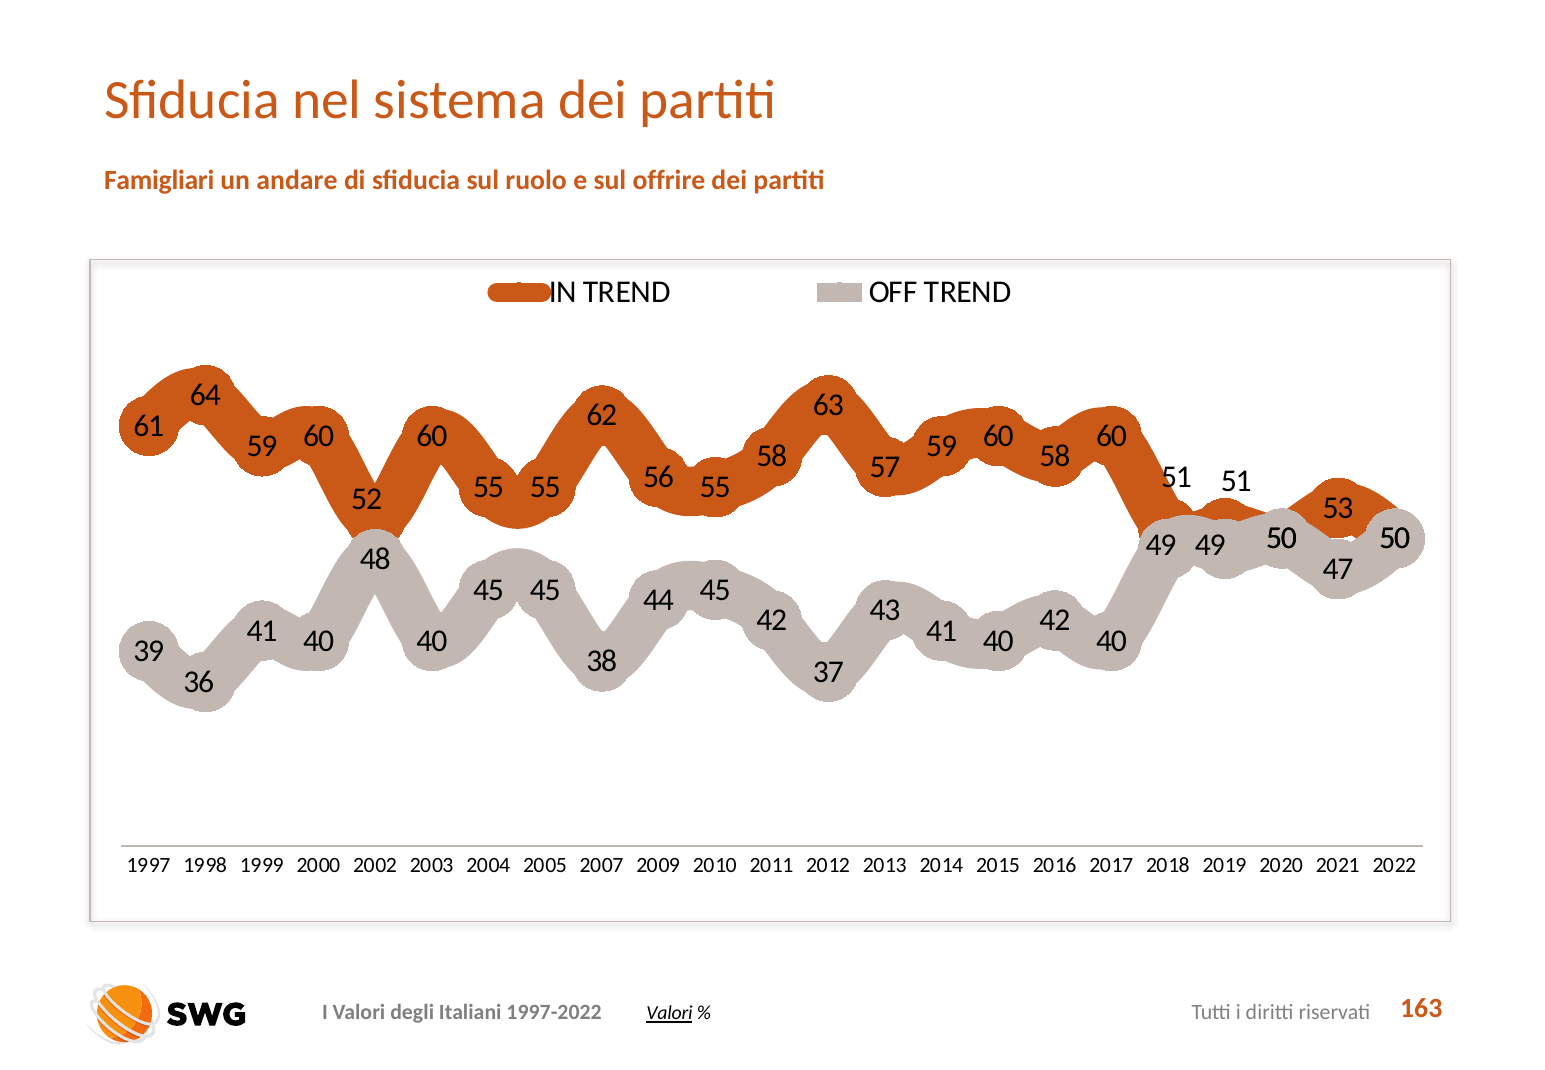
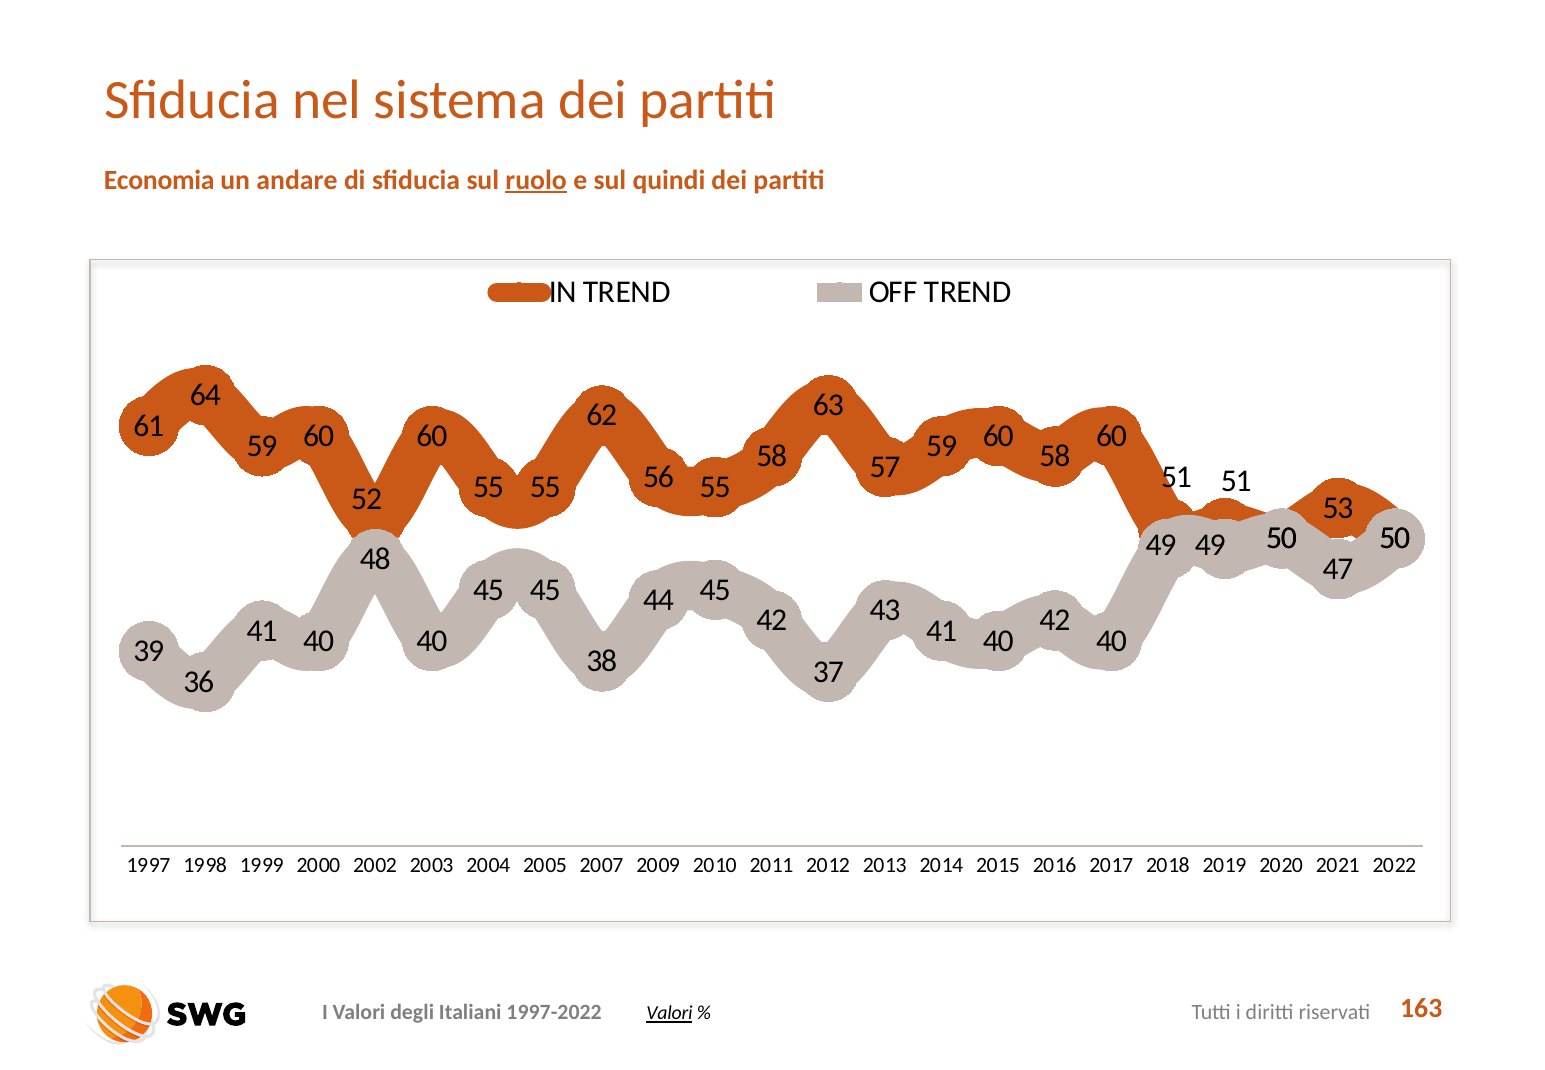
Famigliari: Famigliari -> Economia (159, 180)
ruolo underline: none -> present (536, 180)
offrire: offrire -> quindi (669, 180)
